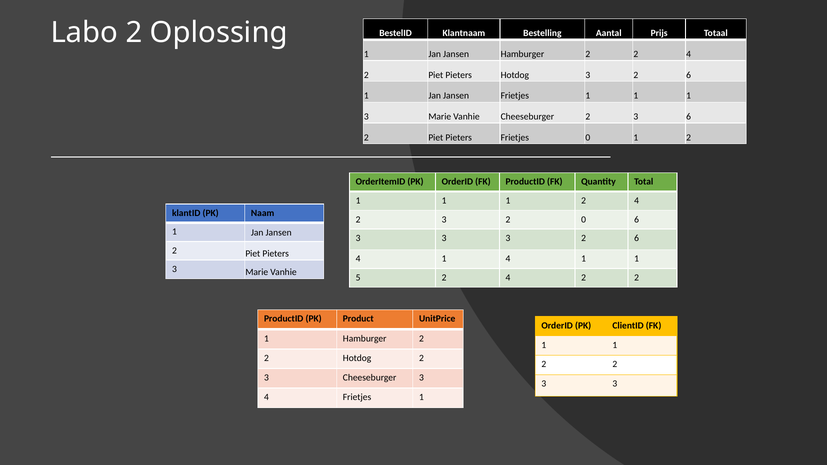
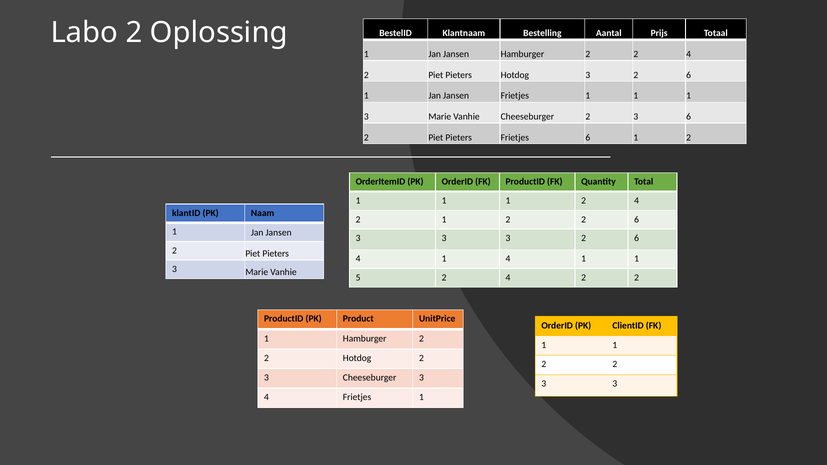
Frietjes 0: 0 -> 6 (588, 138)
3: 3 -> 1 (444, 219)
0: 0 -> 2 (584, 219)
